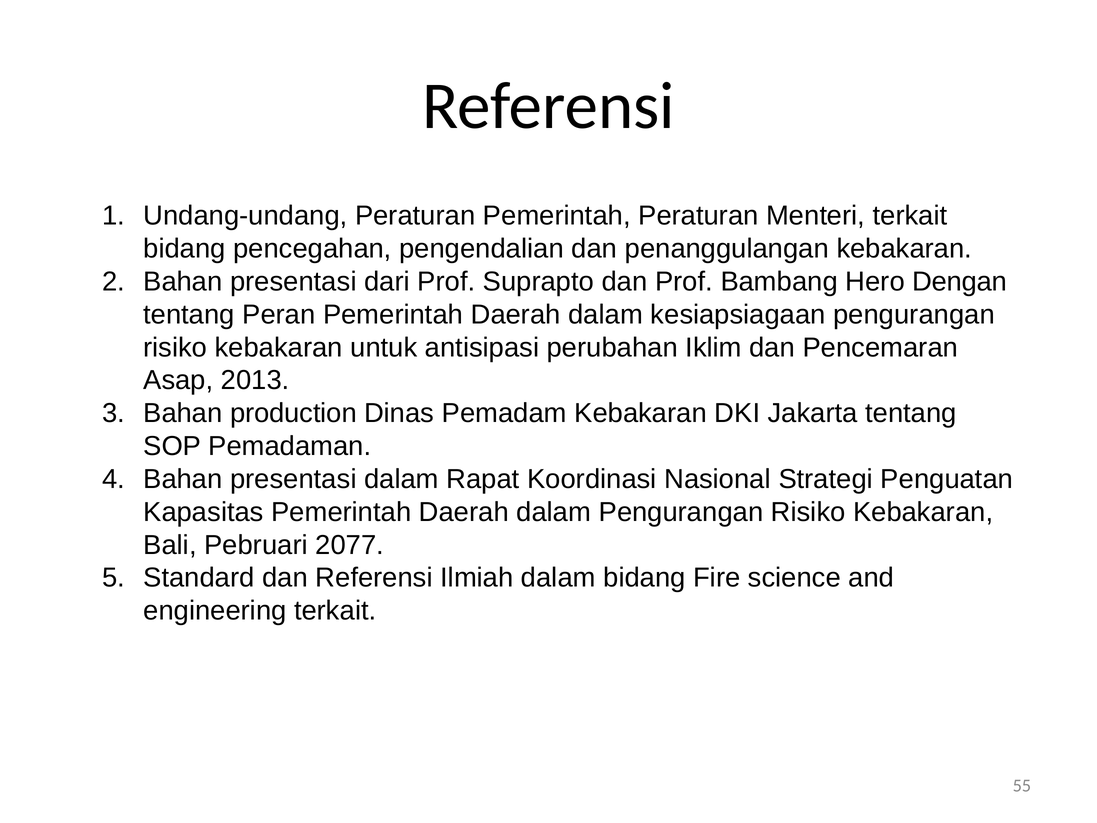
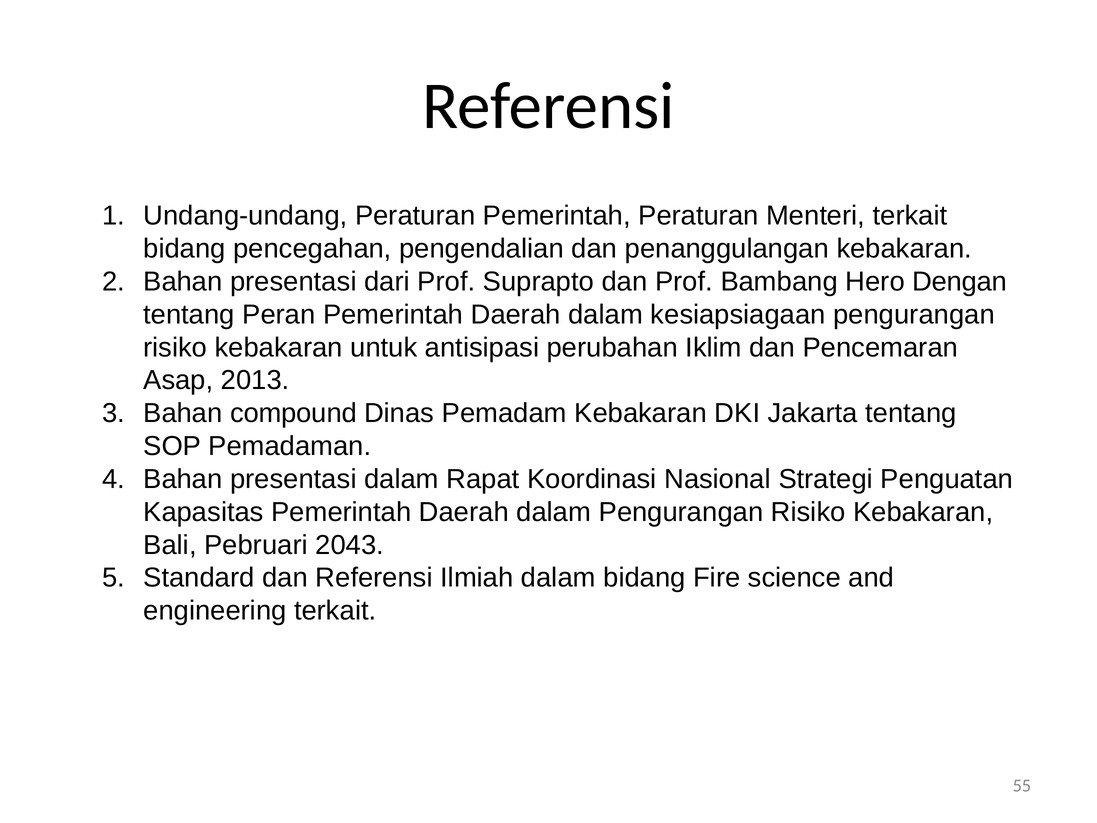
production: production -> compound (293, 413)
2077: 2077 -> 2043 (350, 545)
